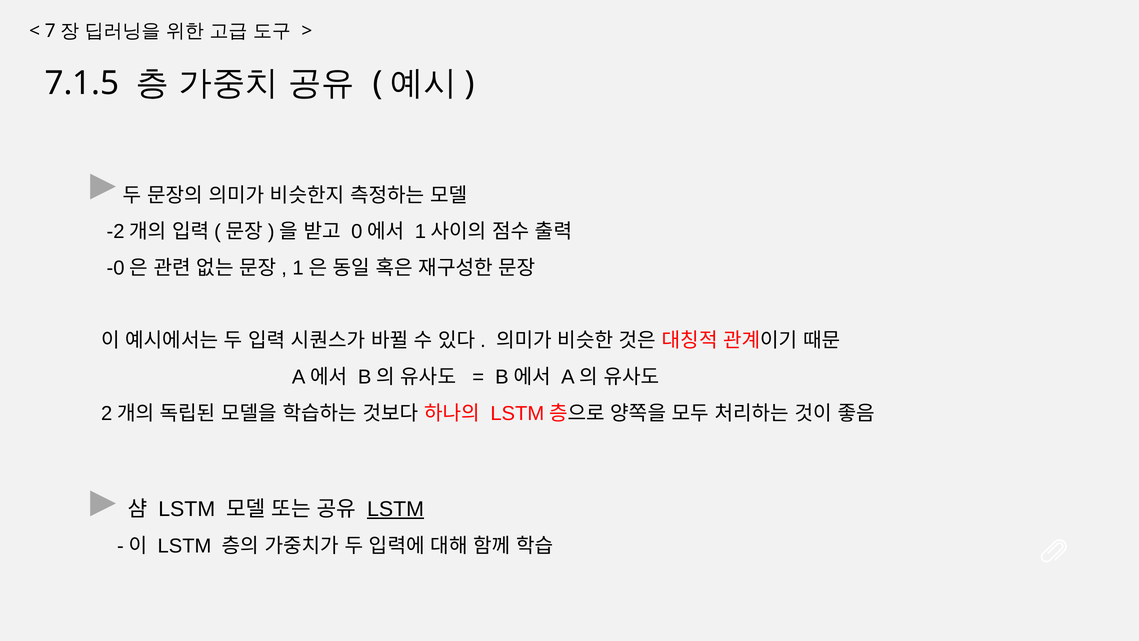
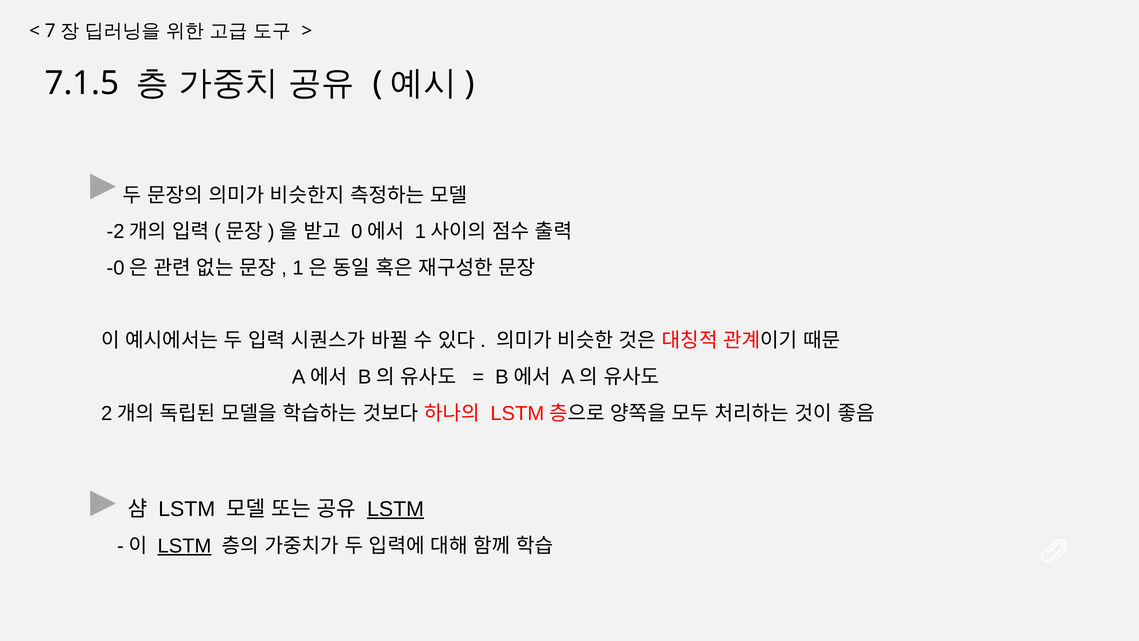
LSTM underline: none -> present (184, 546)
